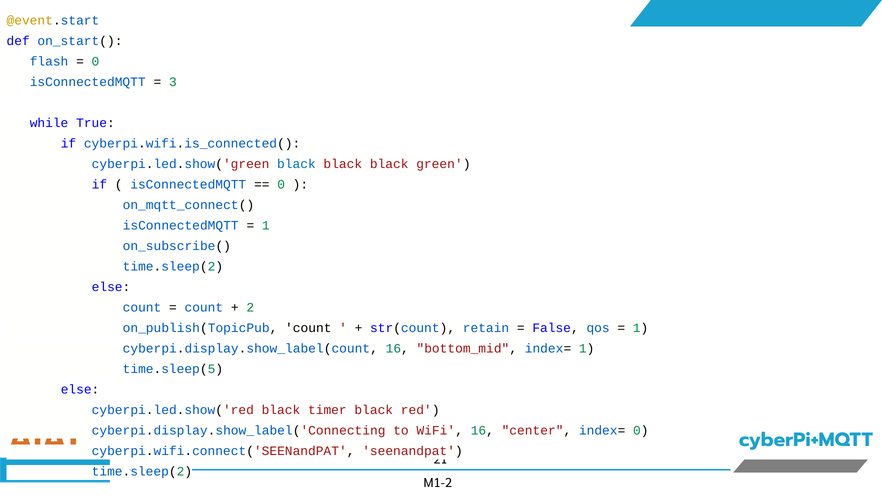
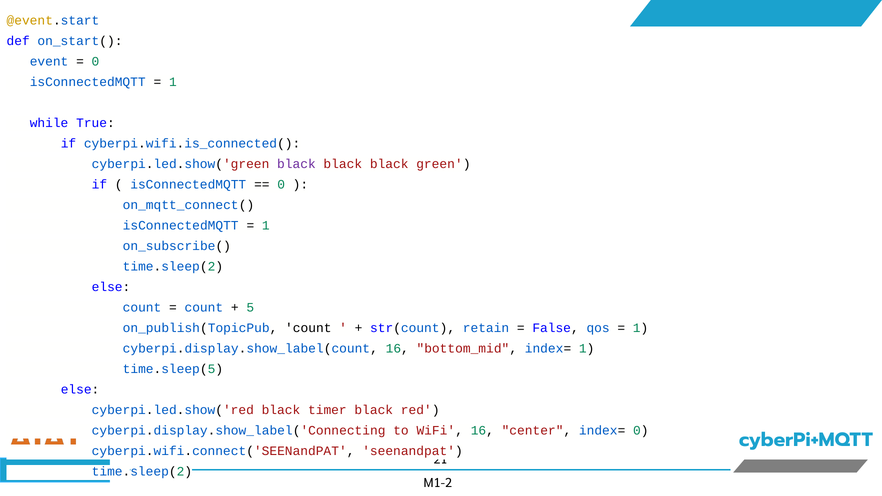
flash: flash -> event (49, 61)
3: 3 -> 1 (173, 82)
black colour: blue -> purple (296, 164)
2: 2 -> 5 (250, 308)
